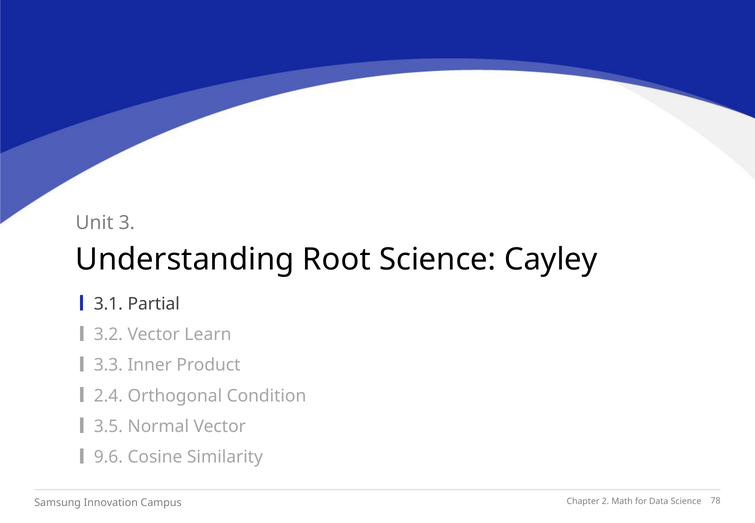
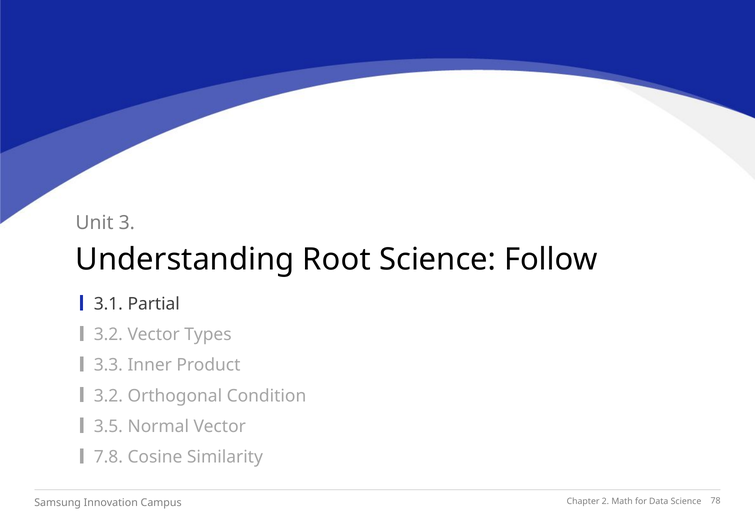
Cayley: Cayley -> Follow (551, 260)
Learn: Learn -> Types (208, 335)
2.4: 2.4 -> 3.2 (108, 396)
9.6: 9.6 -> 7.8 (108, 457)
